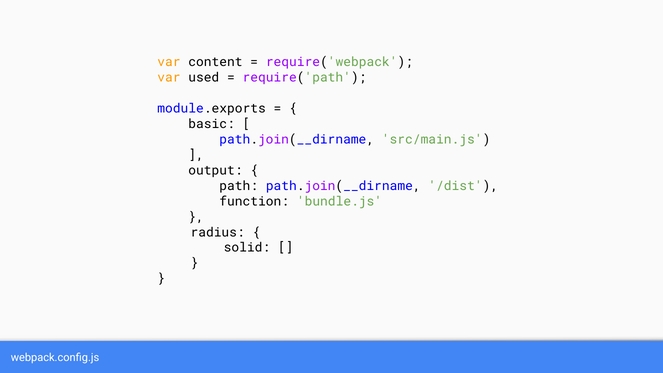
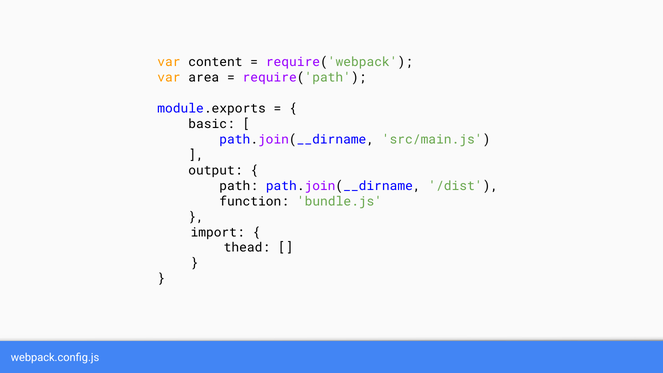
used: used -> area (204, 77)
radius: radius -> import (218, 232)
solid: solid -> thead (247, 248)
